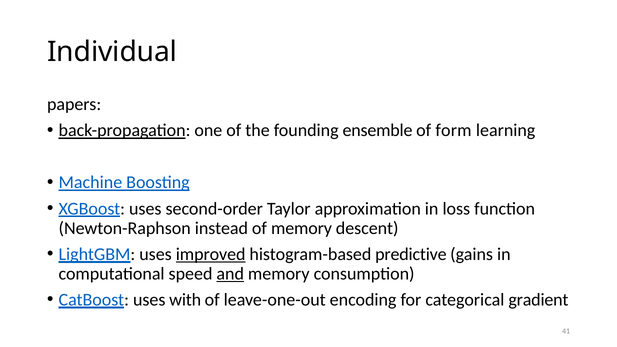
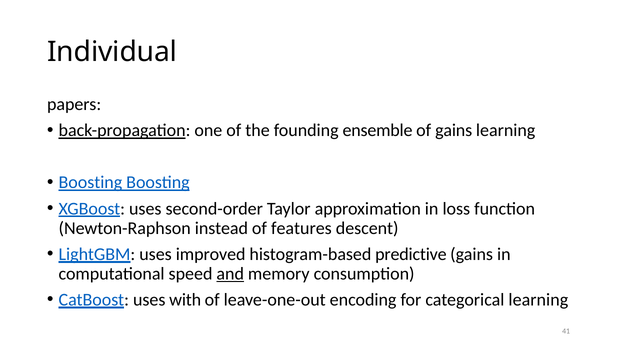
of form: form -> gains (454, 130)
Machine: Machine -> Boosting (90, 182)
of memory: memory -> features (301, 228)
improved underline: present -> none (211, 254)
categorical gradient: gradient -> learning (538, 300)
